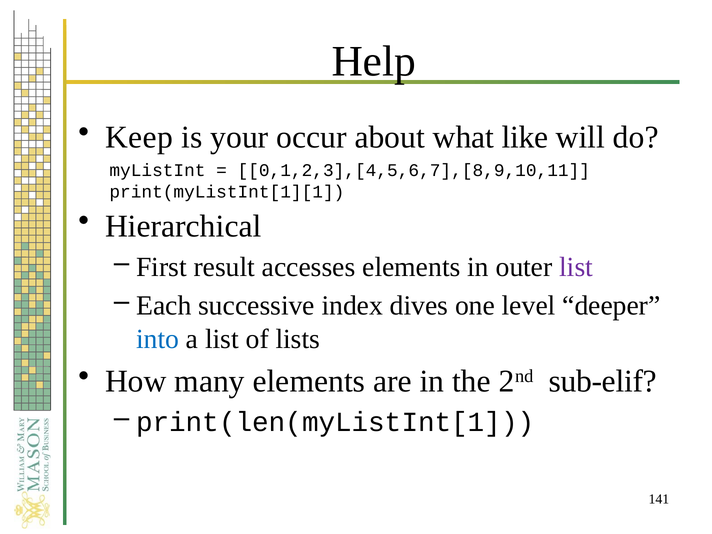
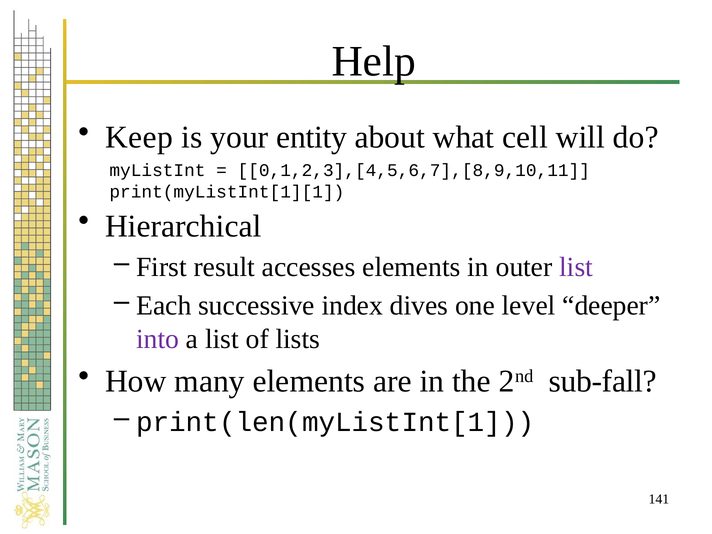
occur: occur -> entity (312, 138)
like: like -> cell (525, 138)
into colour: blue -> purple (158, 339)
sub-elif: sub-elif -> sub-fall (603, 381)
